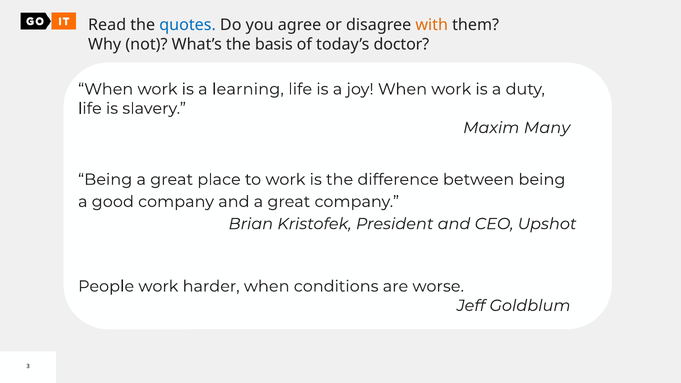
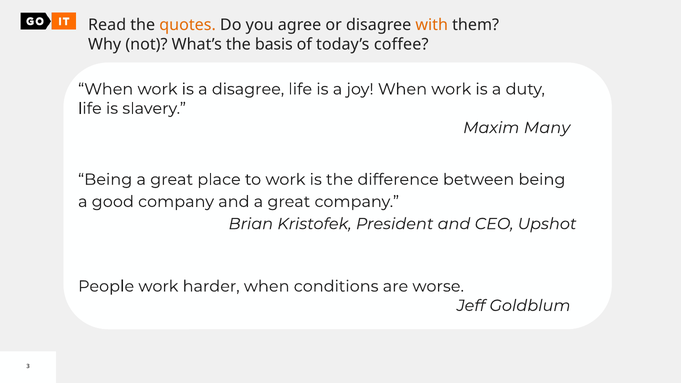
quotes colour: blue -> orange (188, 25)
doctor: doctor -> coffee (401, 44)
a learning: learning -> disagree (248, 89)
